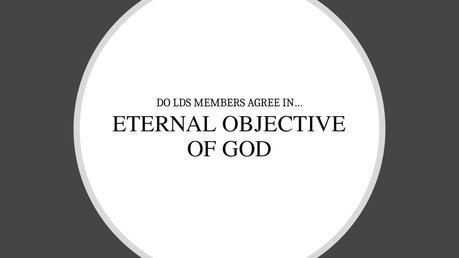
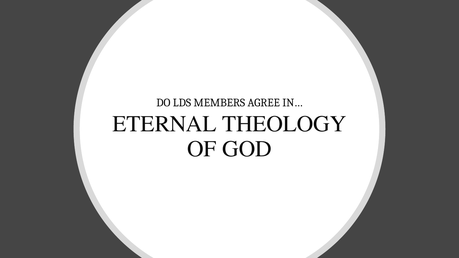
OBJECTIVE: OBJECTIVE -> THEOLOGY (284, 124)
